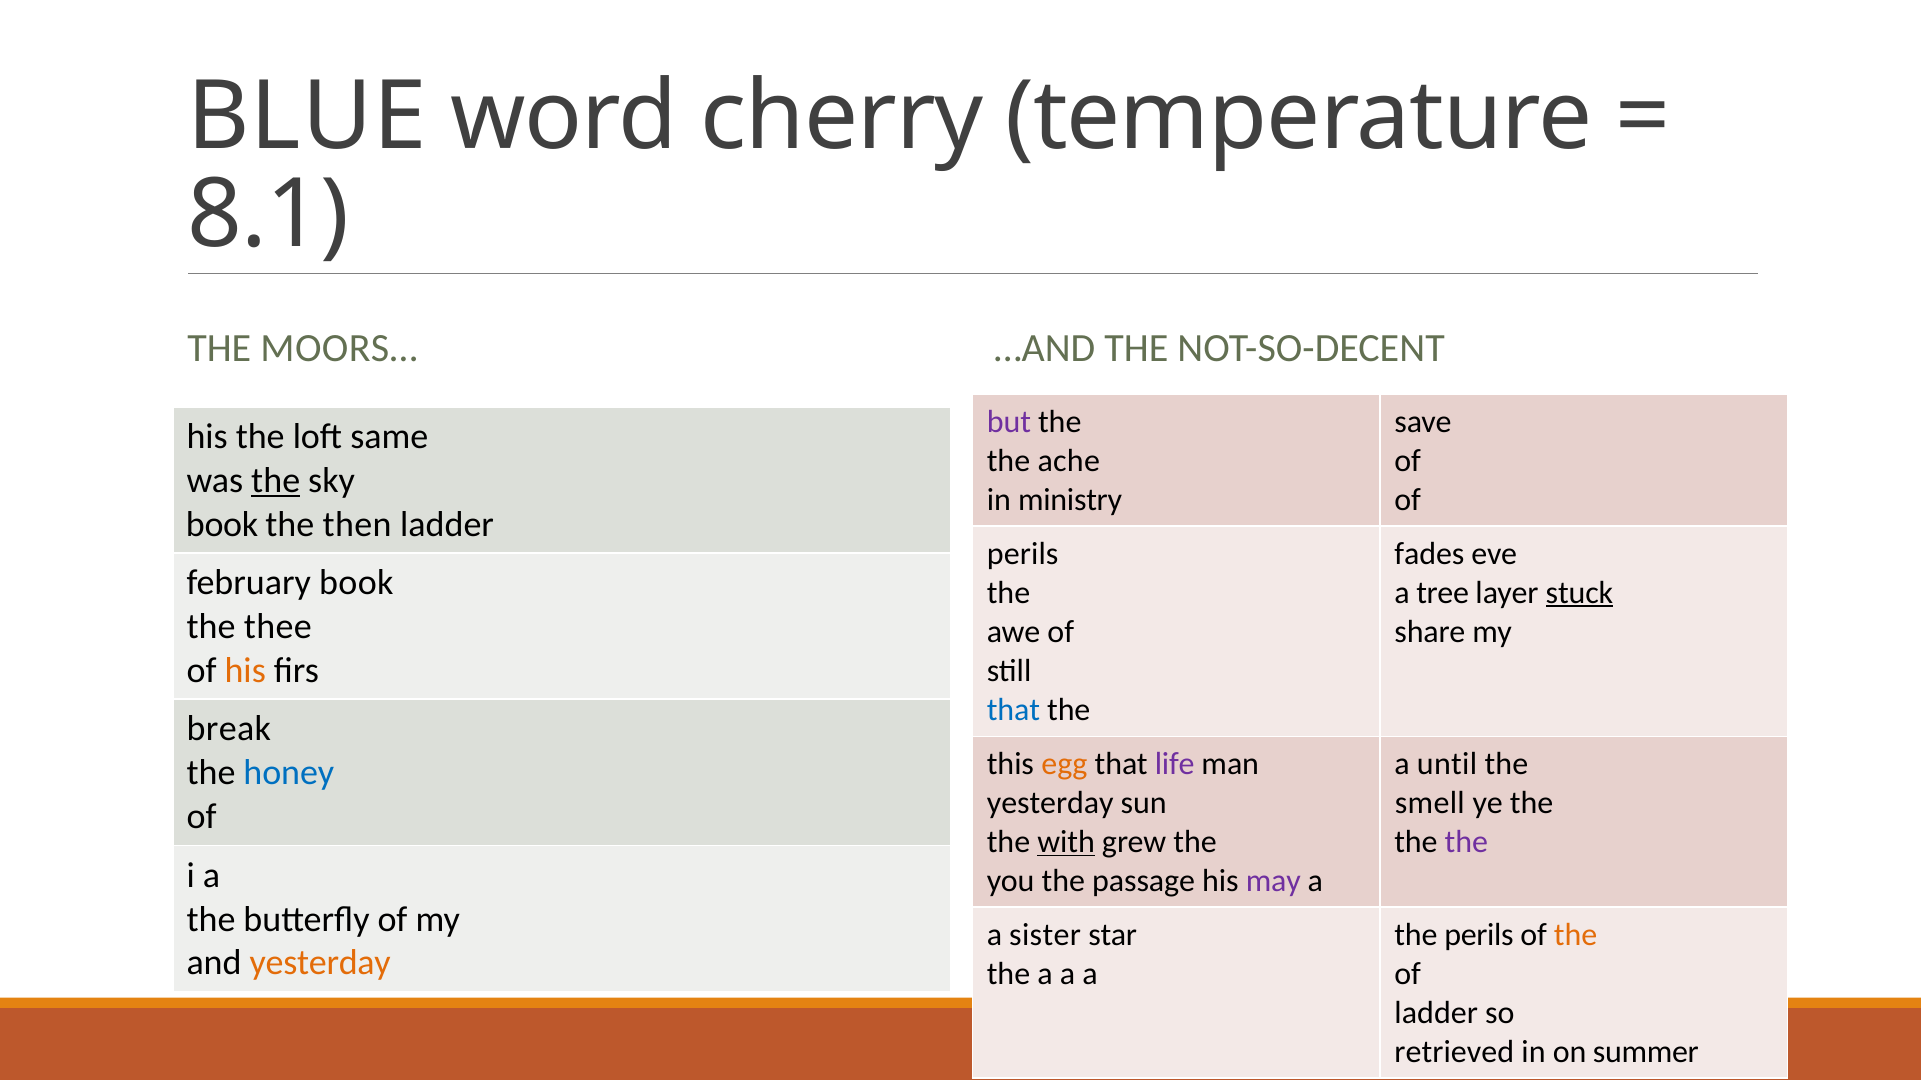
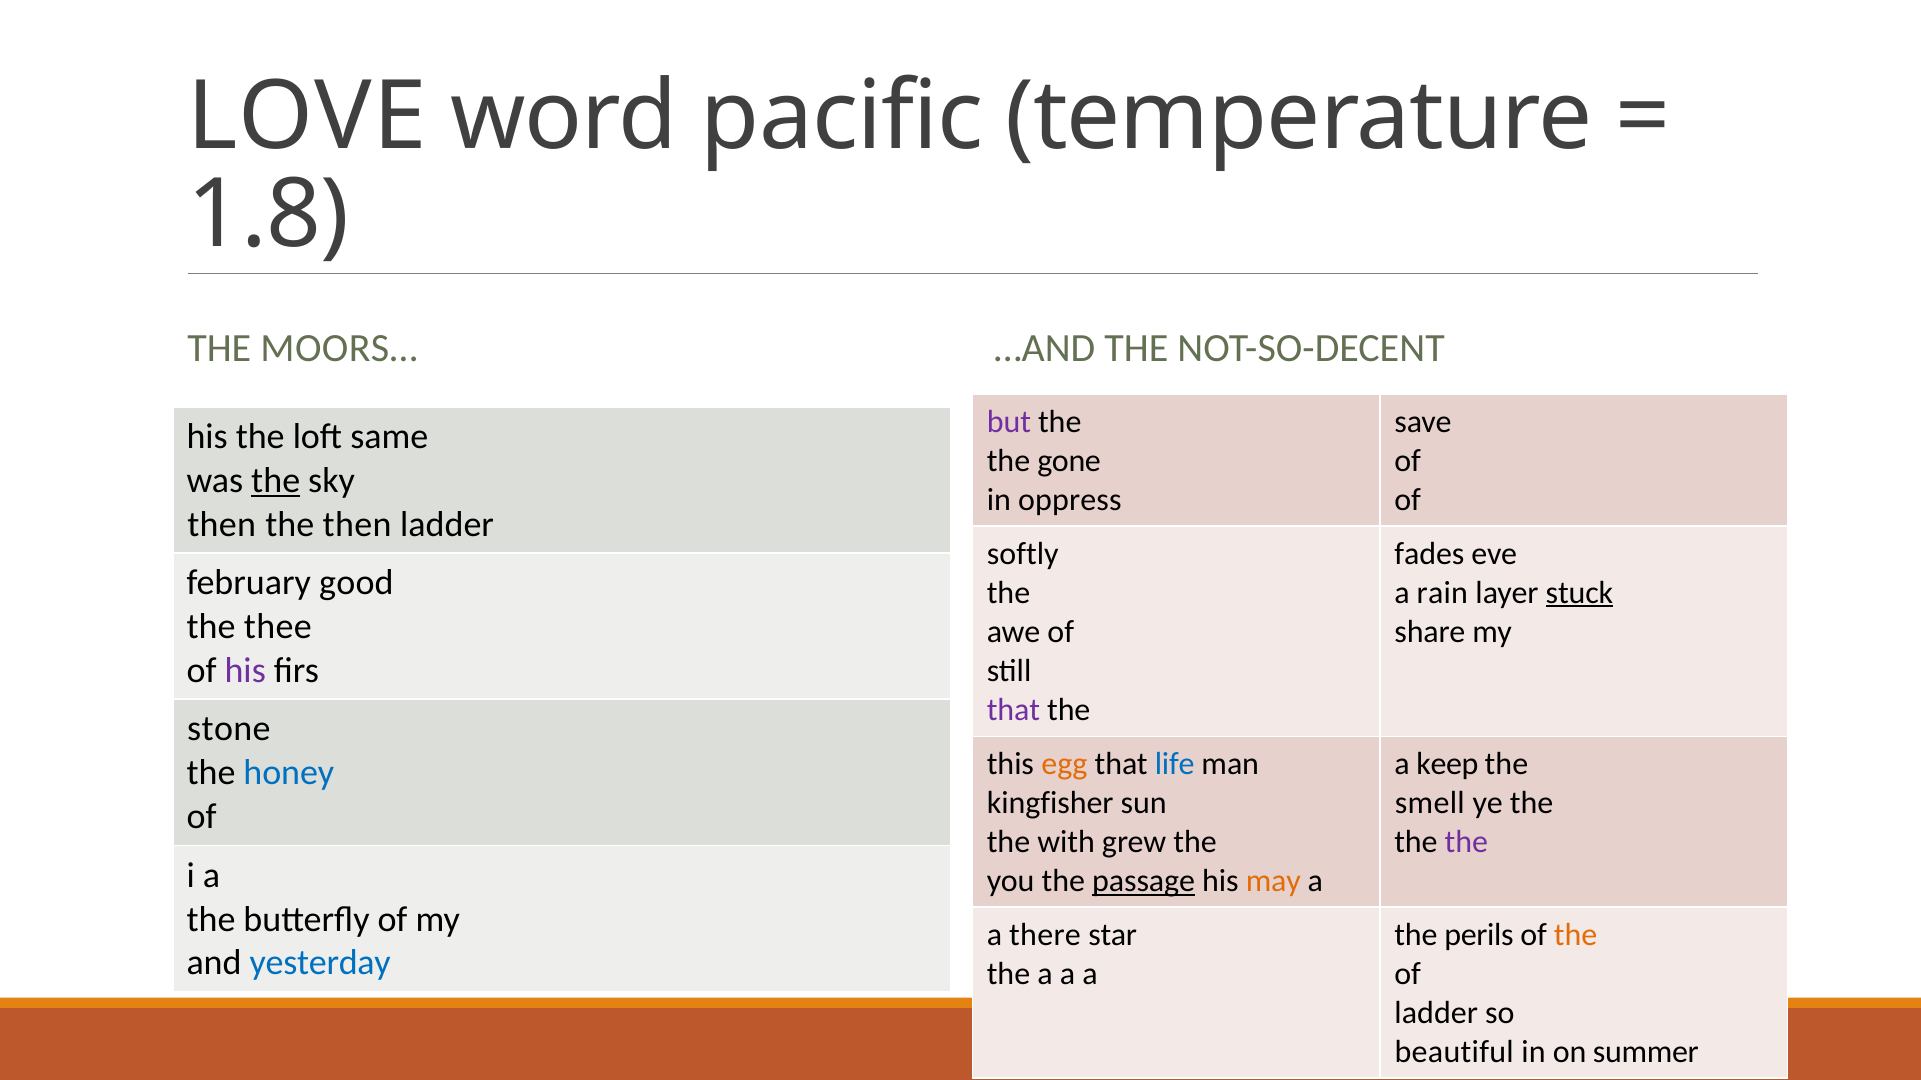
BLUE: BLUE -> LOVE (307, 117)
cherry: cherry -> pacific (842, 117)
8.1: 8.1 -> 1.8 (268, 215)
ache: ache -> gone (1069, 461)
ministry: ministry -> oppress (1070, 500)
book: book -> then (222, 525)
perils: perils -> softly (1023, 554)
february book: book -> good (356, 583)
tree: tree -> rain (1442, 593)
his colour: orange -> purple (245, 671)
that colour: blue -> purple (1013, 710)
break: break -> stone (229, 729)
life colour: purple -> blue (1175, 764)
until: until -> keep (1447, 764)
yesterday: yesterday -> kingfisher (1050, 803)
with underline: present -> none (1066, 842)
passage underline: none -> present (1144, 881)
may colour: purple -> orange (1273, 881)
sister: sister -> there (1045, 935)
yesterday colour: orange -> blue (320, 964)
retrieved: retrieved -> beautiful (1454, 1052)
